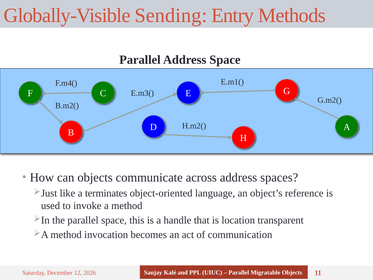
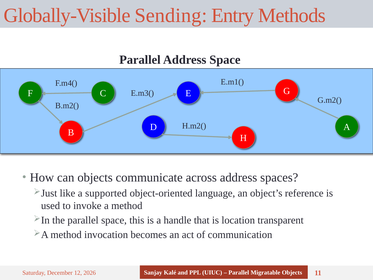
terminates: terminates -> supported (106, 193)
